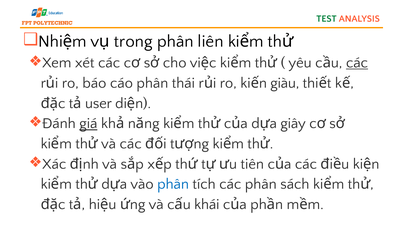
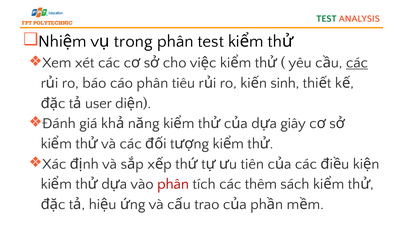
phân liên: liên -> test (211, 41)
thái: thái -> tiêu (183, 83)
giàu: giàu -> sinh (285, 83)
giá underline: present -> none (88, 124)
phân colour: blue -> red (173, 185)
các phân: phân -> thêm (261, 185)
khái: khái -> trao (207, 205)
